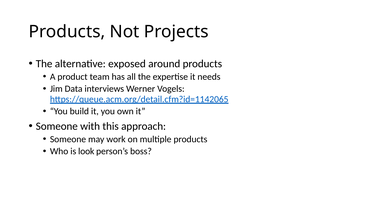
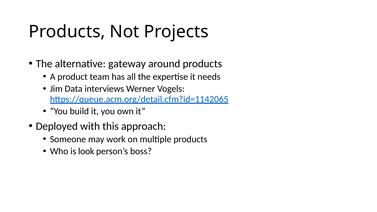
exposed: exposed -> gateway (127, 64)
Someone: Someone -> Deployed (57, 126)
